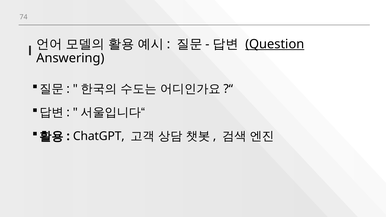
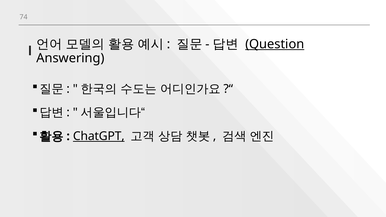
ChatGPT underline: none -> present (99, 136)
